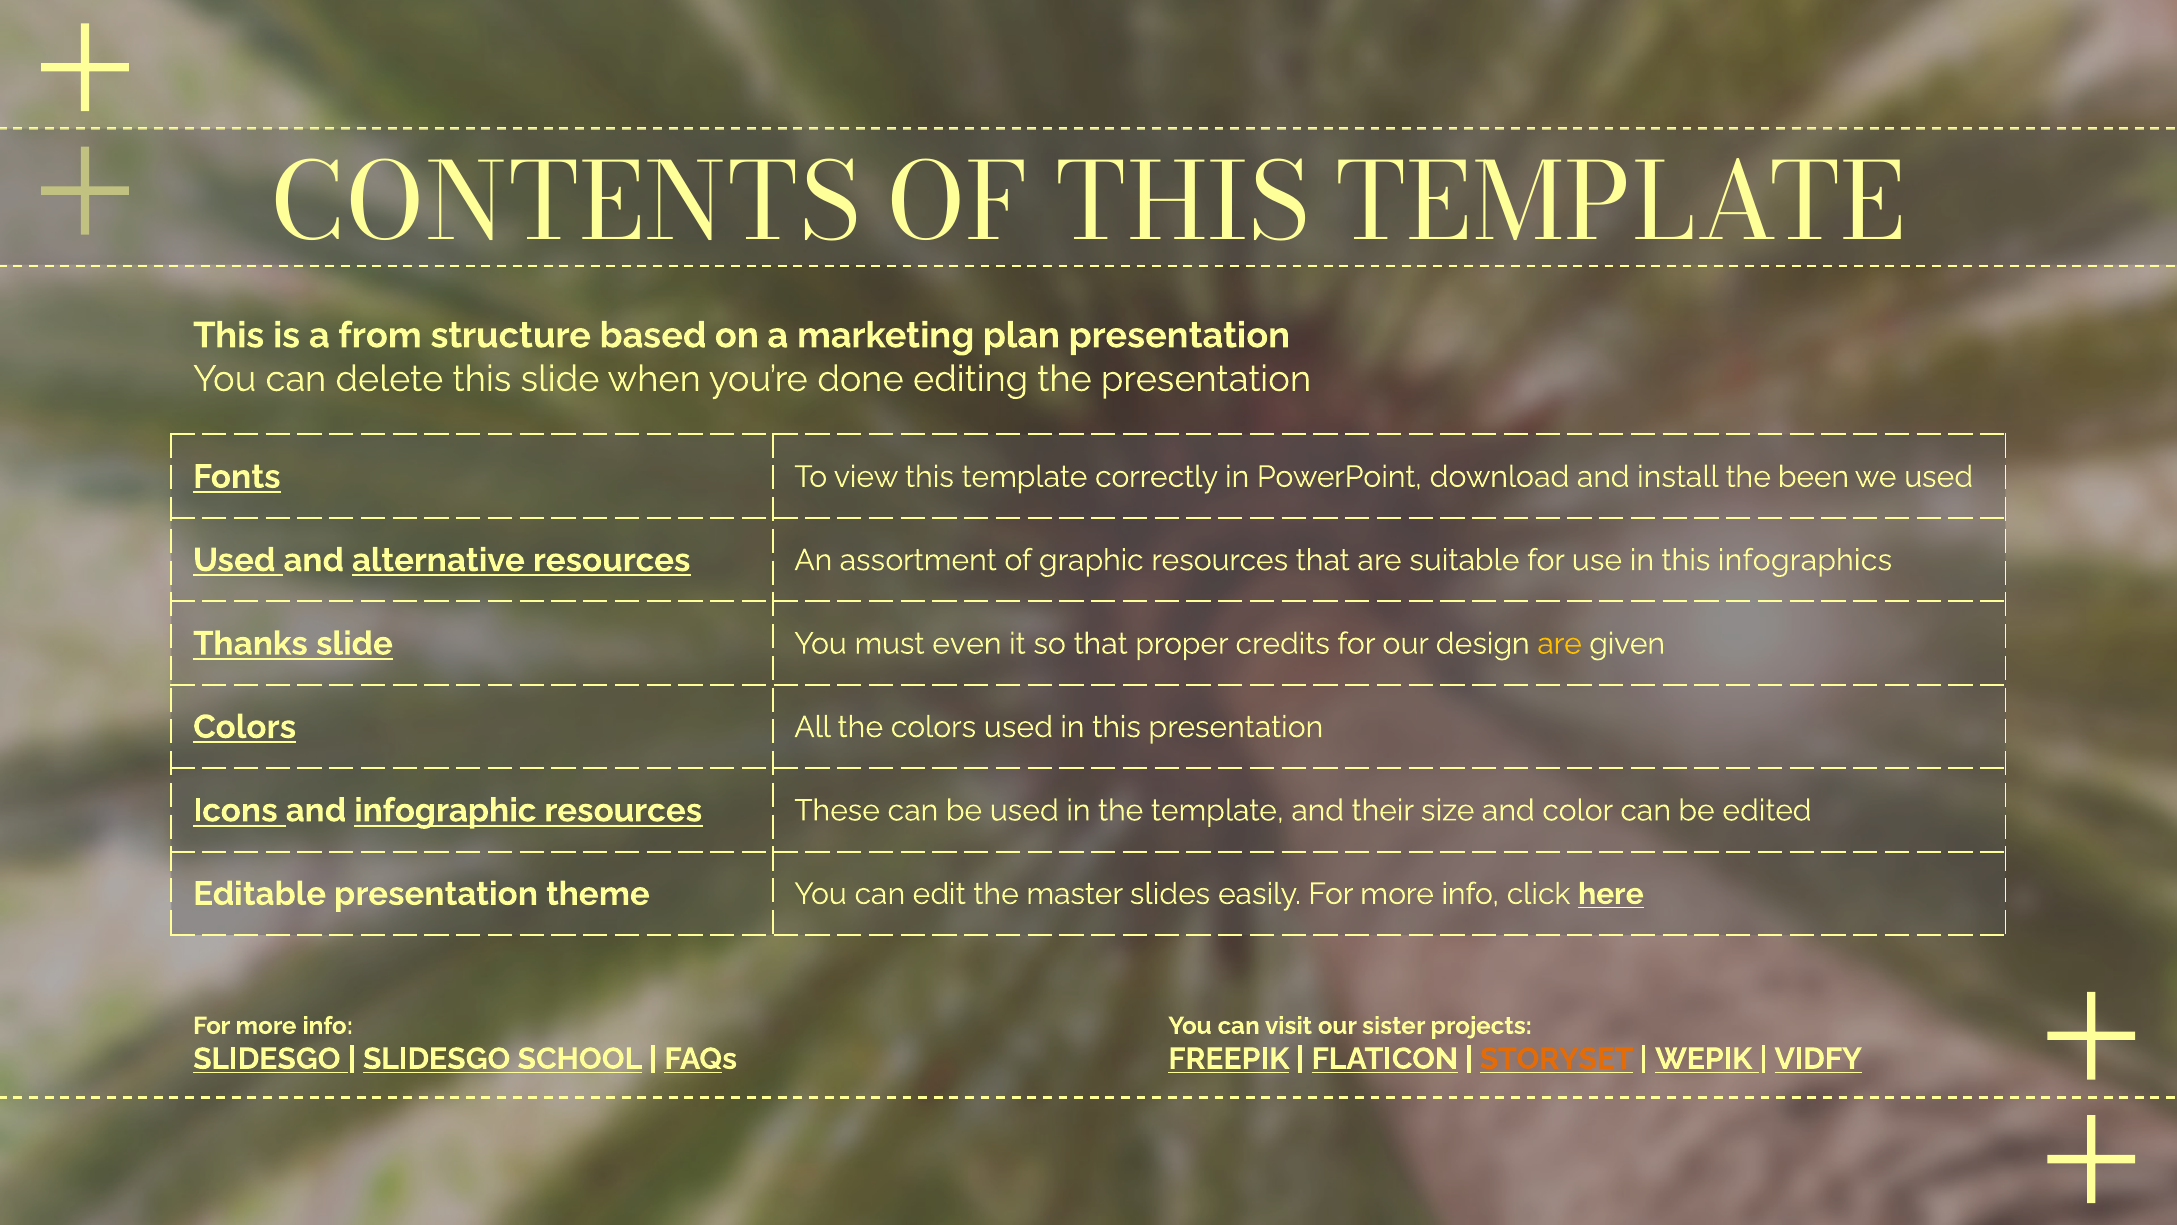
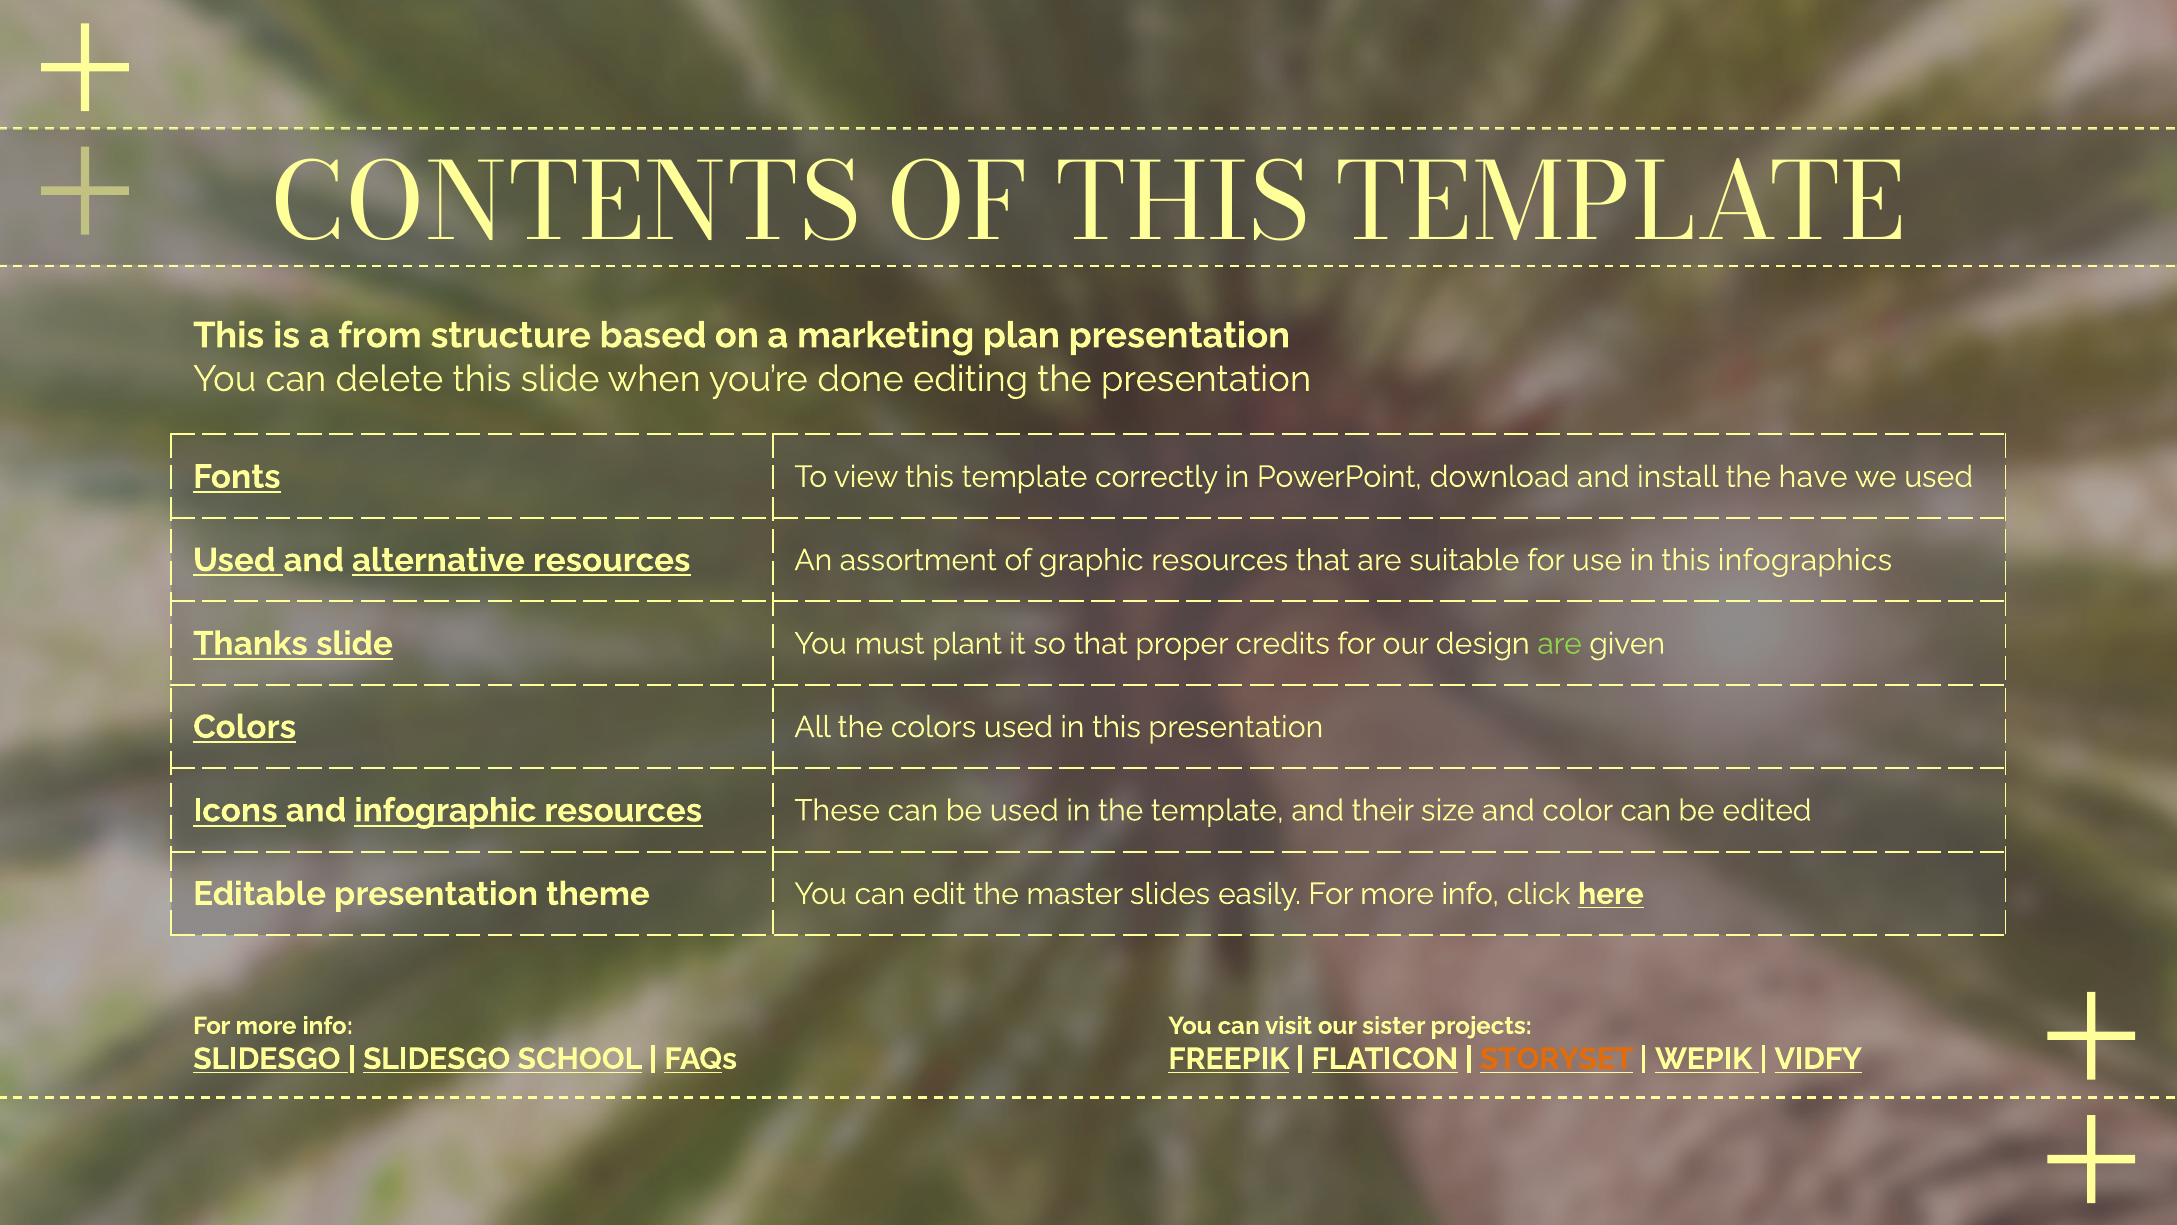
been: been -> have (1813, 477)
even: even -> plant (967, 643)
are colour: yellow -> light green (1560, 643)
